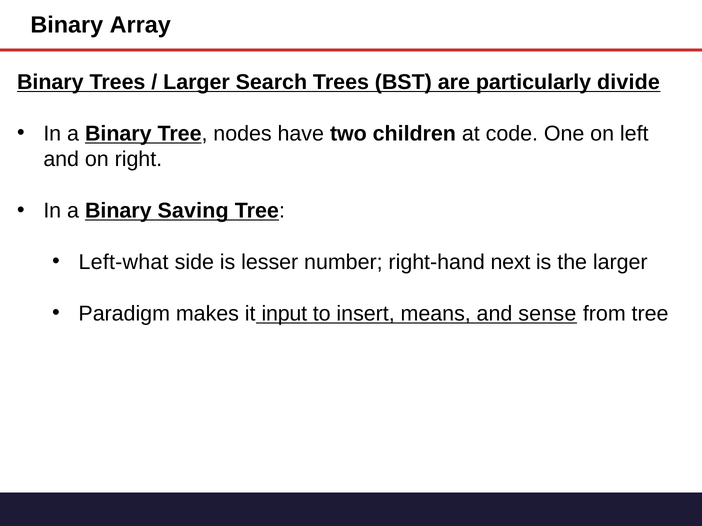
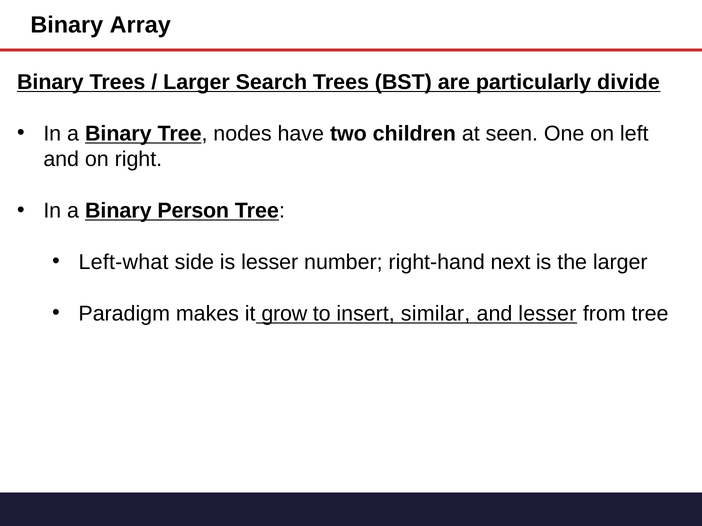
code: code -> seen (512, 134)
Saving: Saving -> Person (193, 211)
input: input -> grow (284, 314)
means: means -> similar (436, 314)
and sense: sense -> lesser (547, 314)
